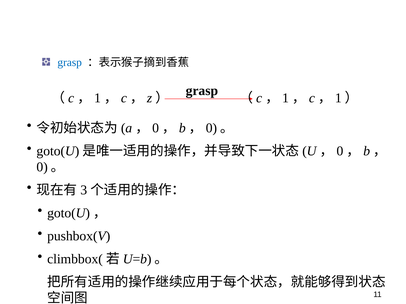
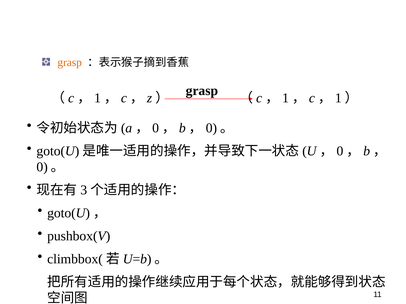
grasp colour: blue -> orange (70, 62)
